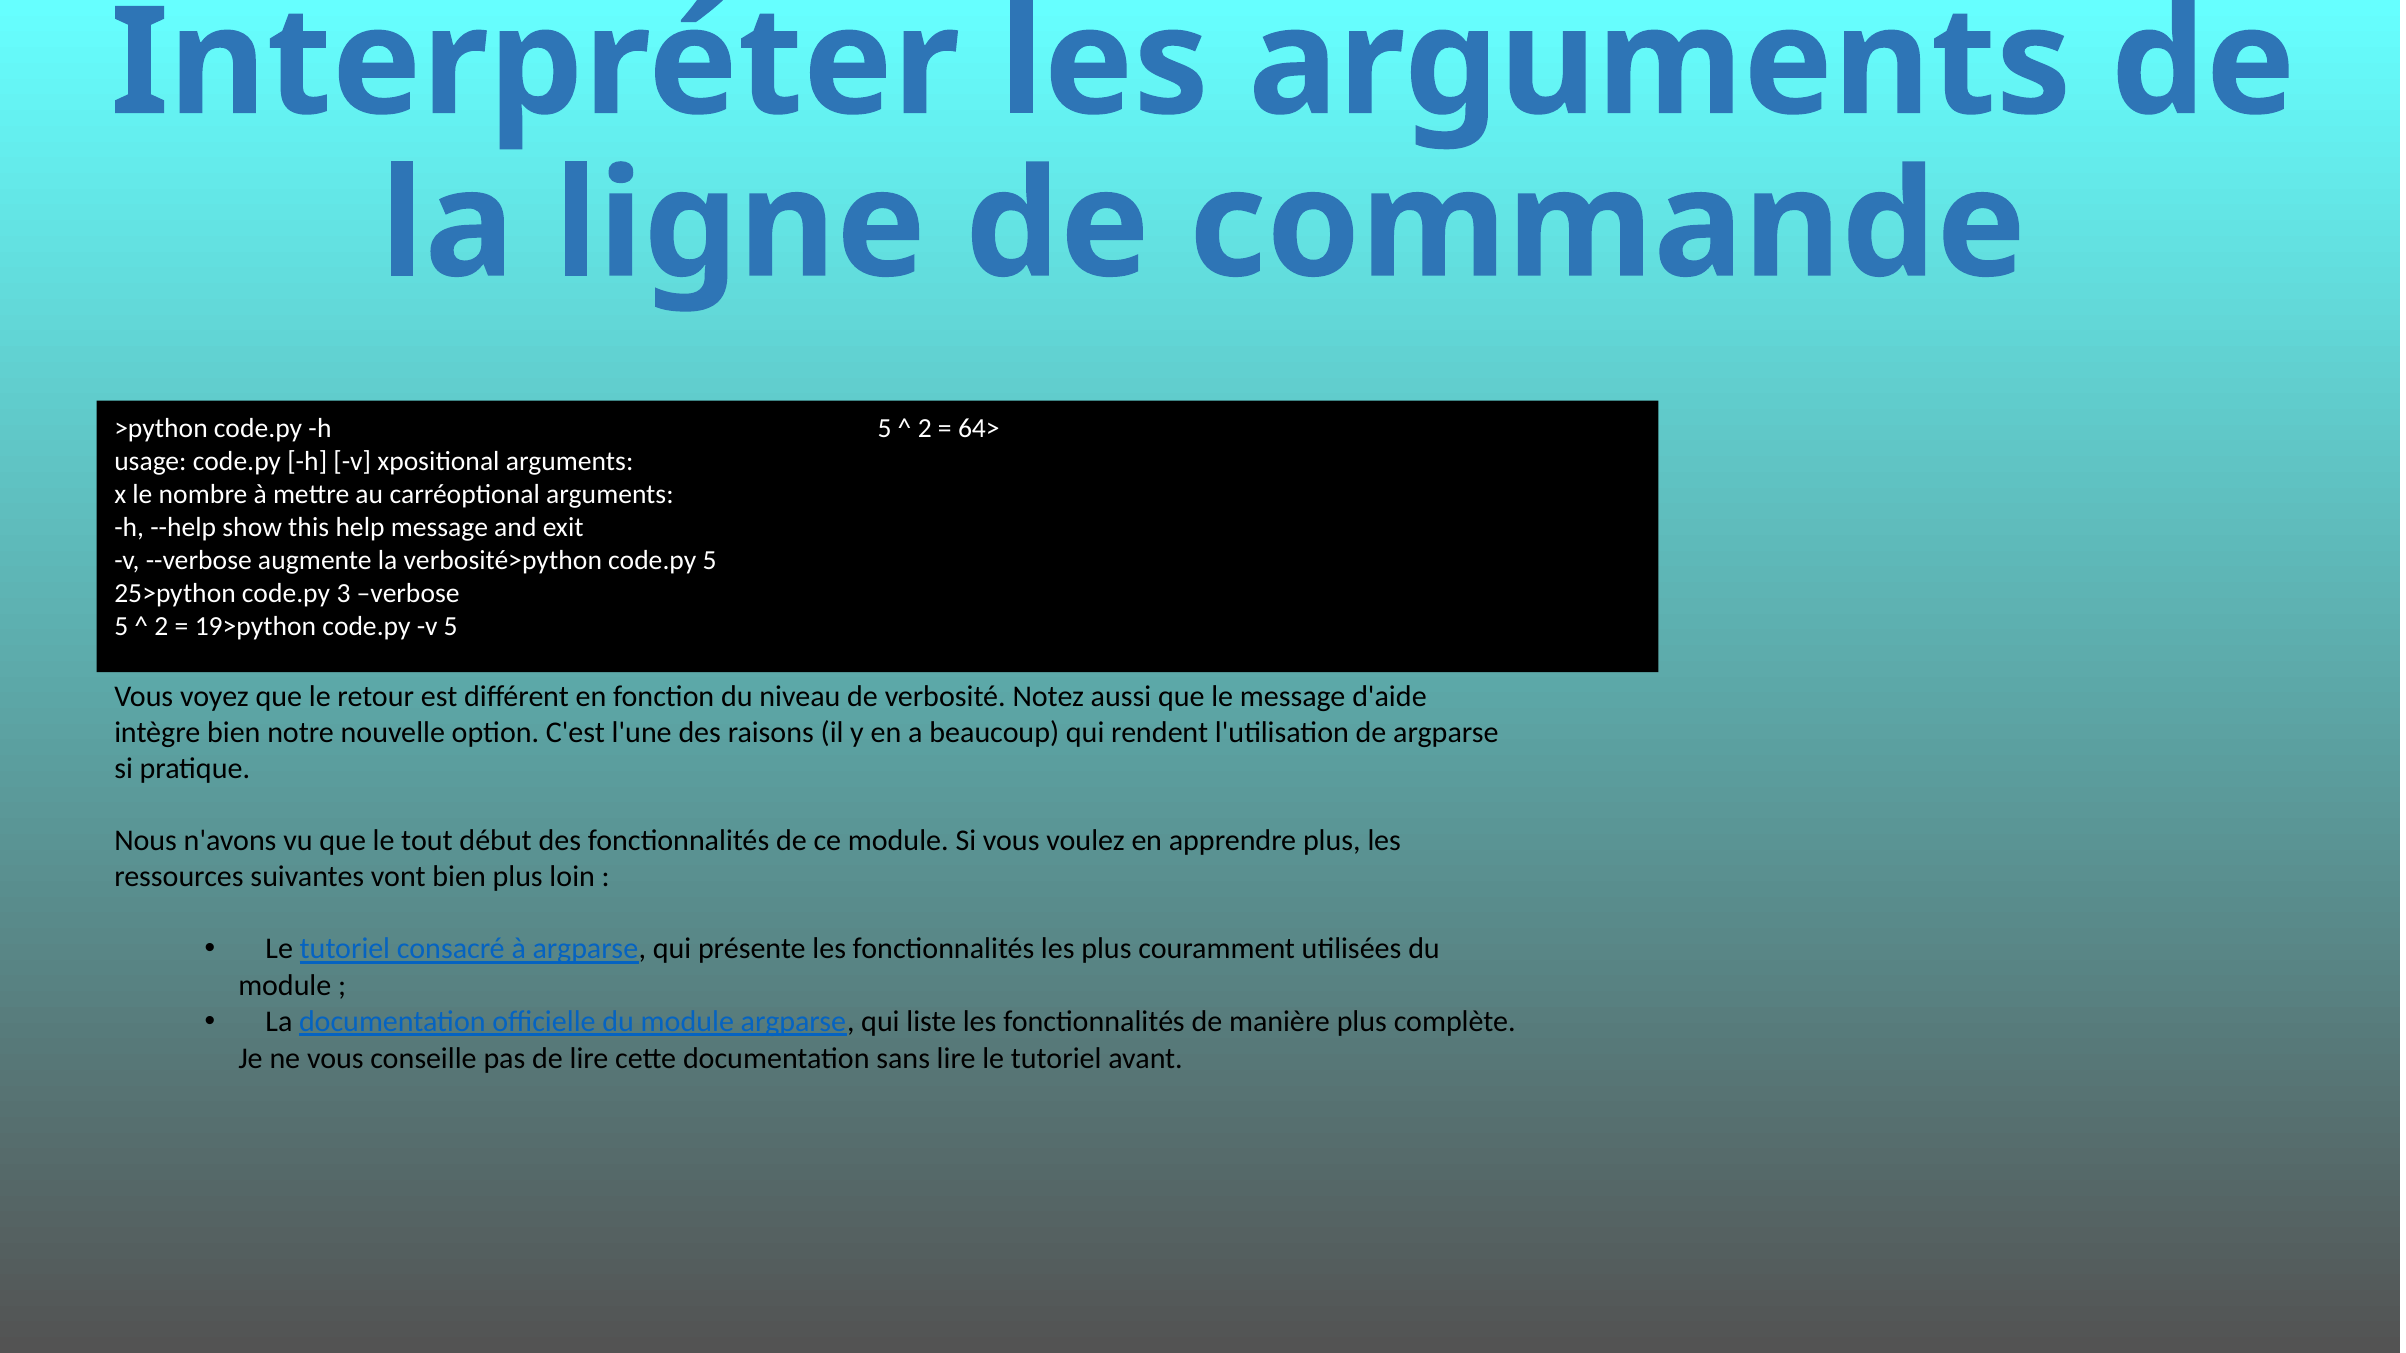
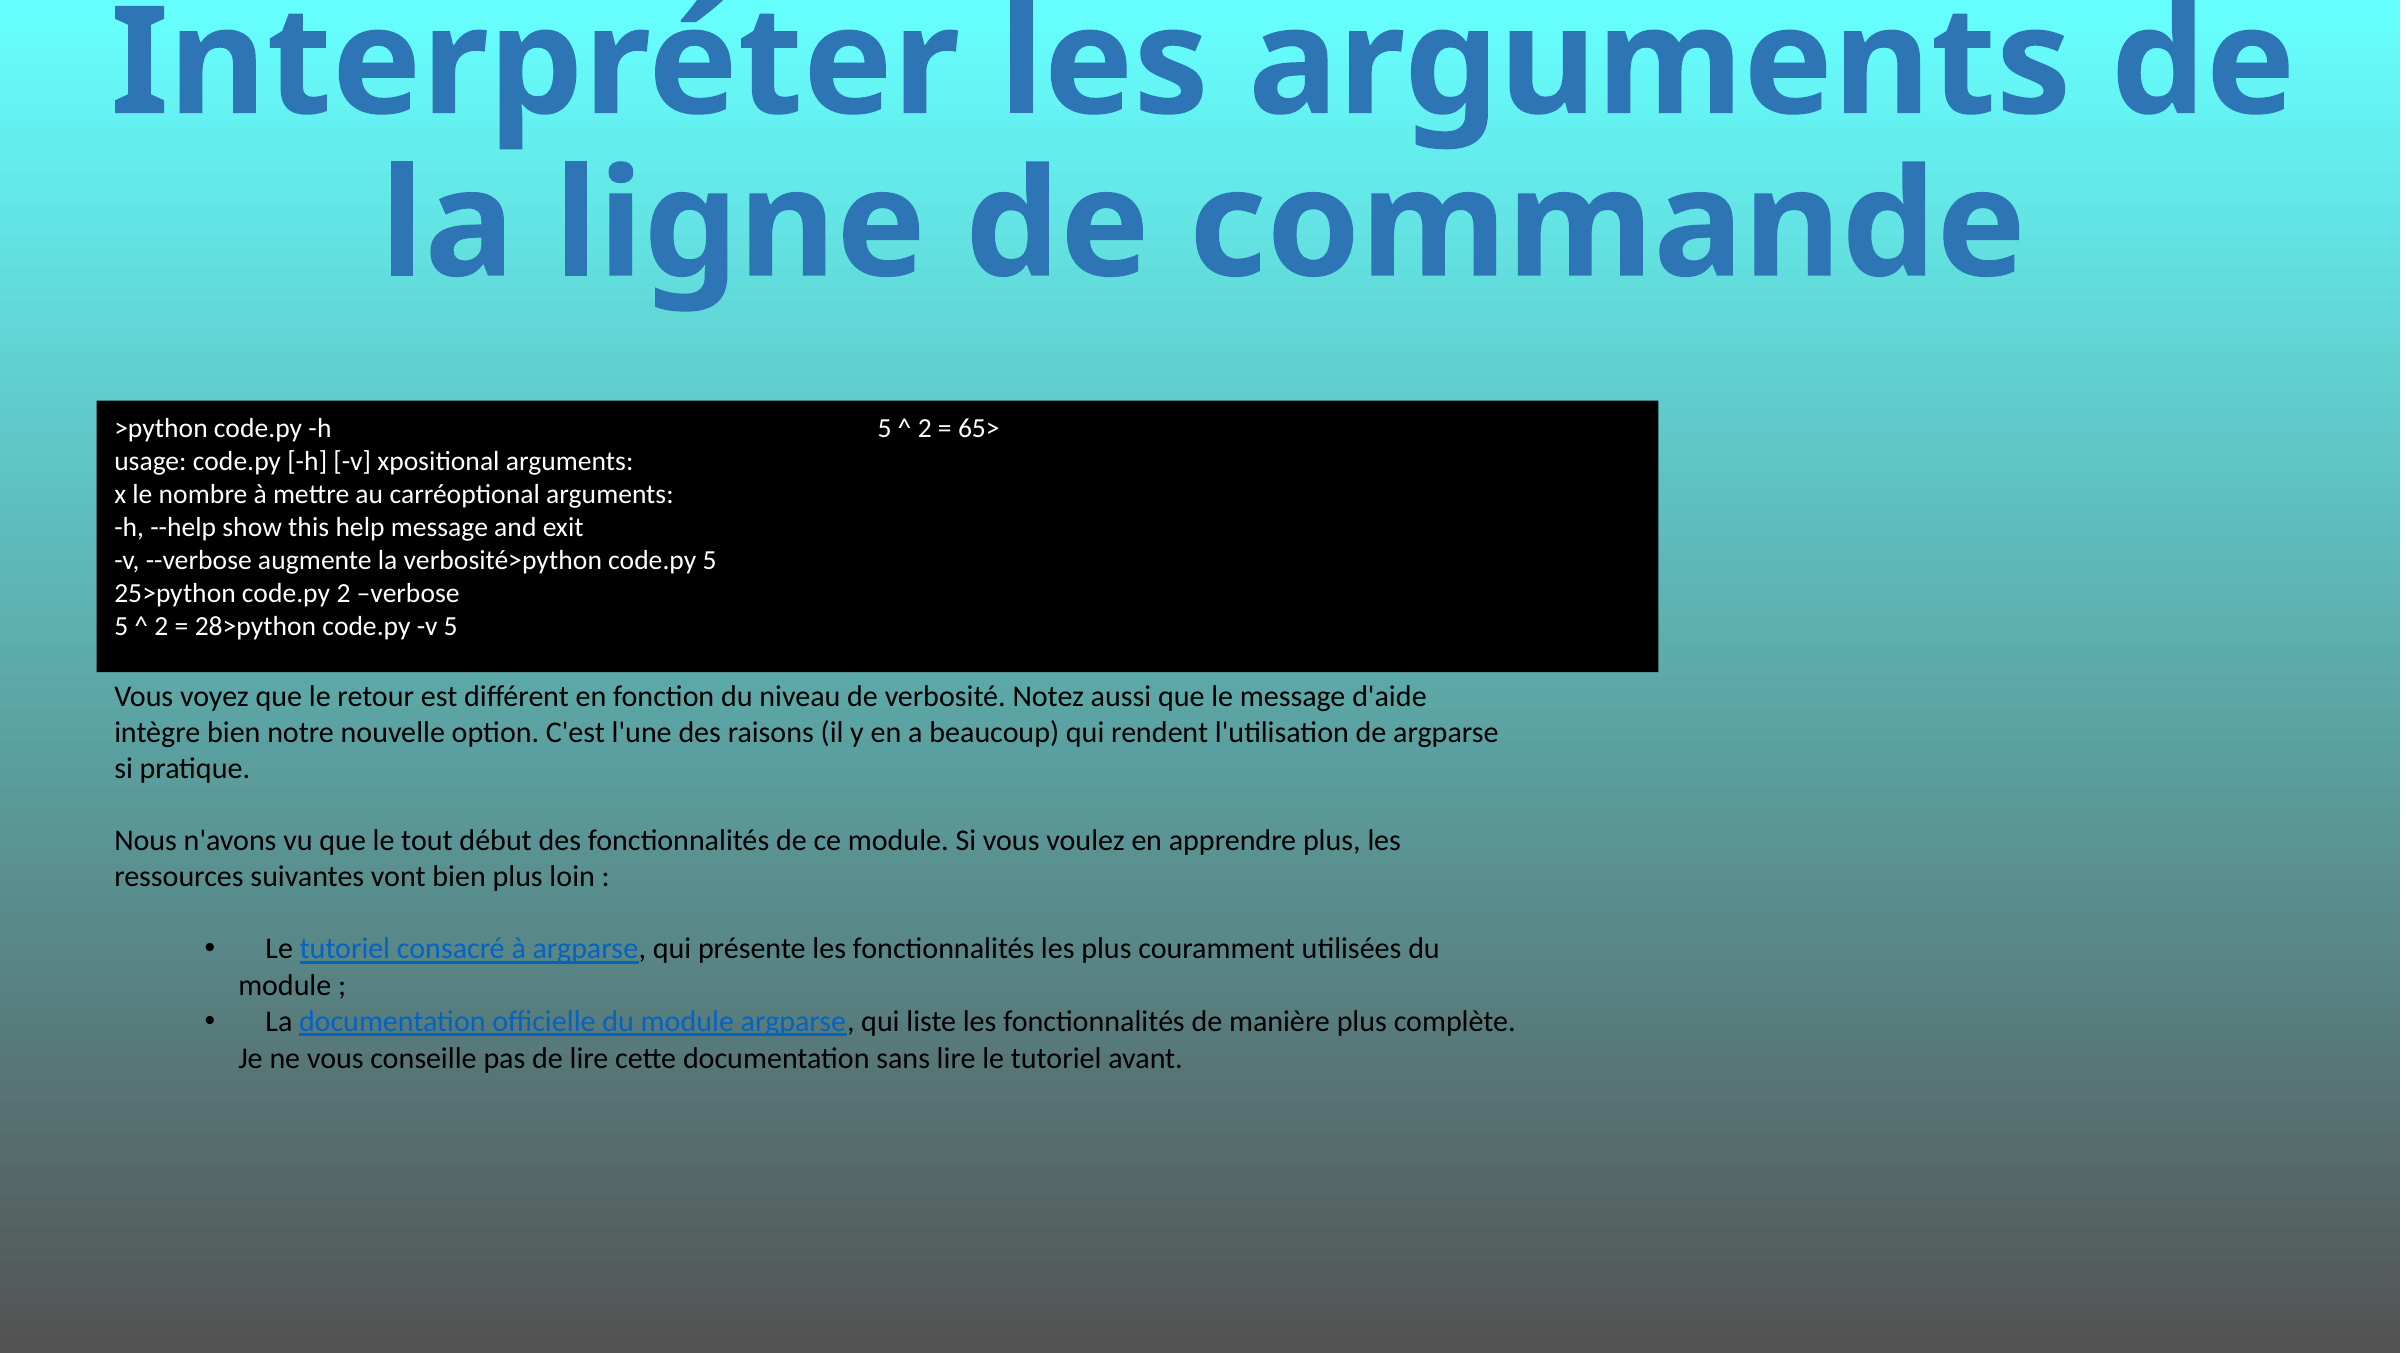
64>: 64> -> 65> (979, 428)
code.py 3: 3 -> 2 (344, 594)
19>python: 19>python -> 28>python (255, 627)
